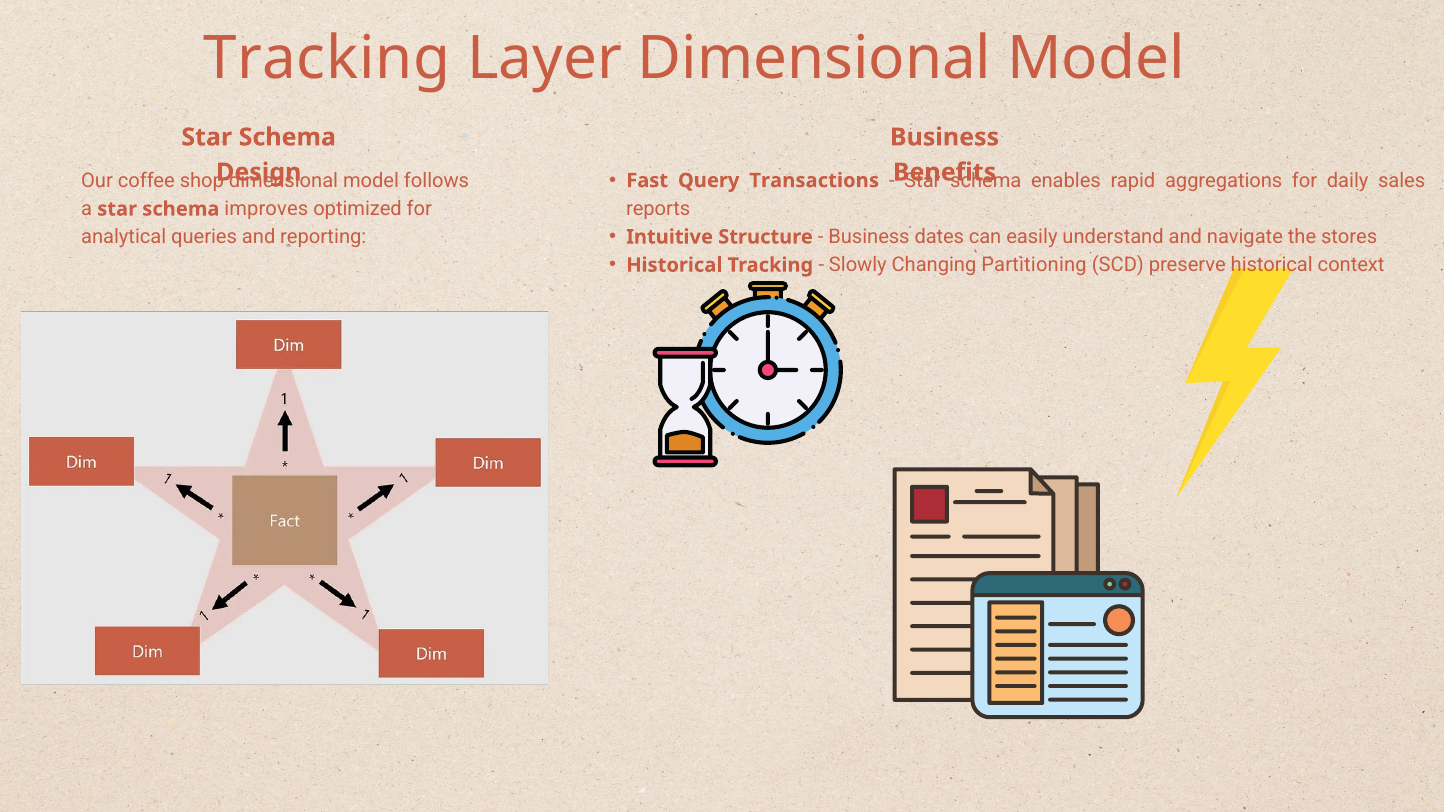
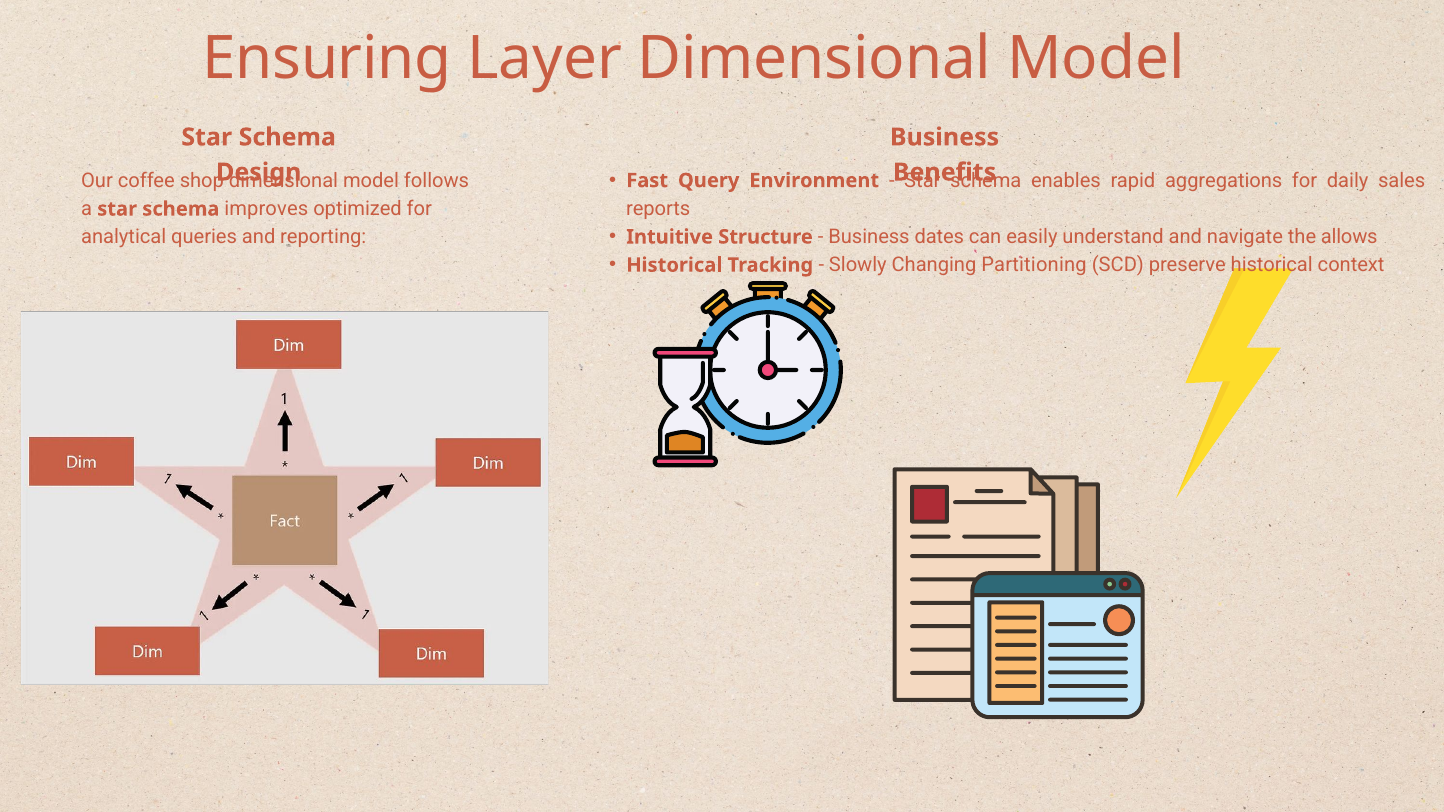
Tracking: Tracking -> Ensuring (327, 59)
Transactions: Transactions -> Environment (814, 181)
stores: stores -> allows (1349, 237)
